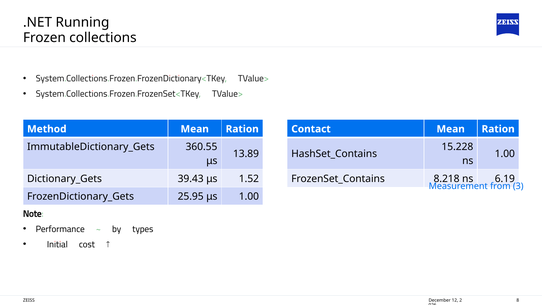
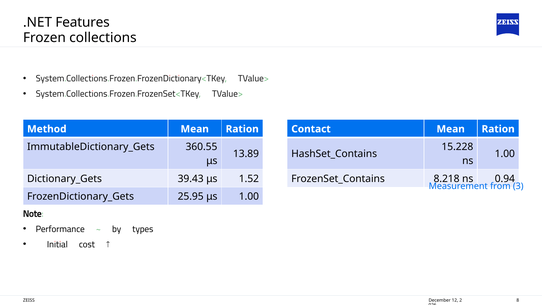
Running: Running -> Features (83, 22)
6.19: 6.19 -> 0.94 (505, 179)
